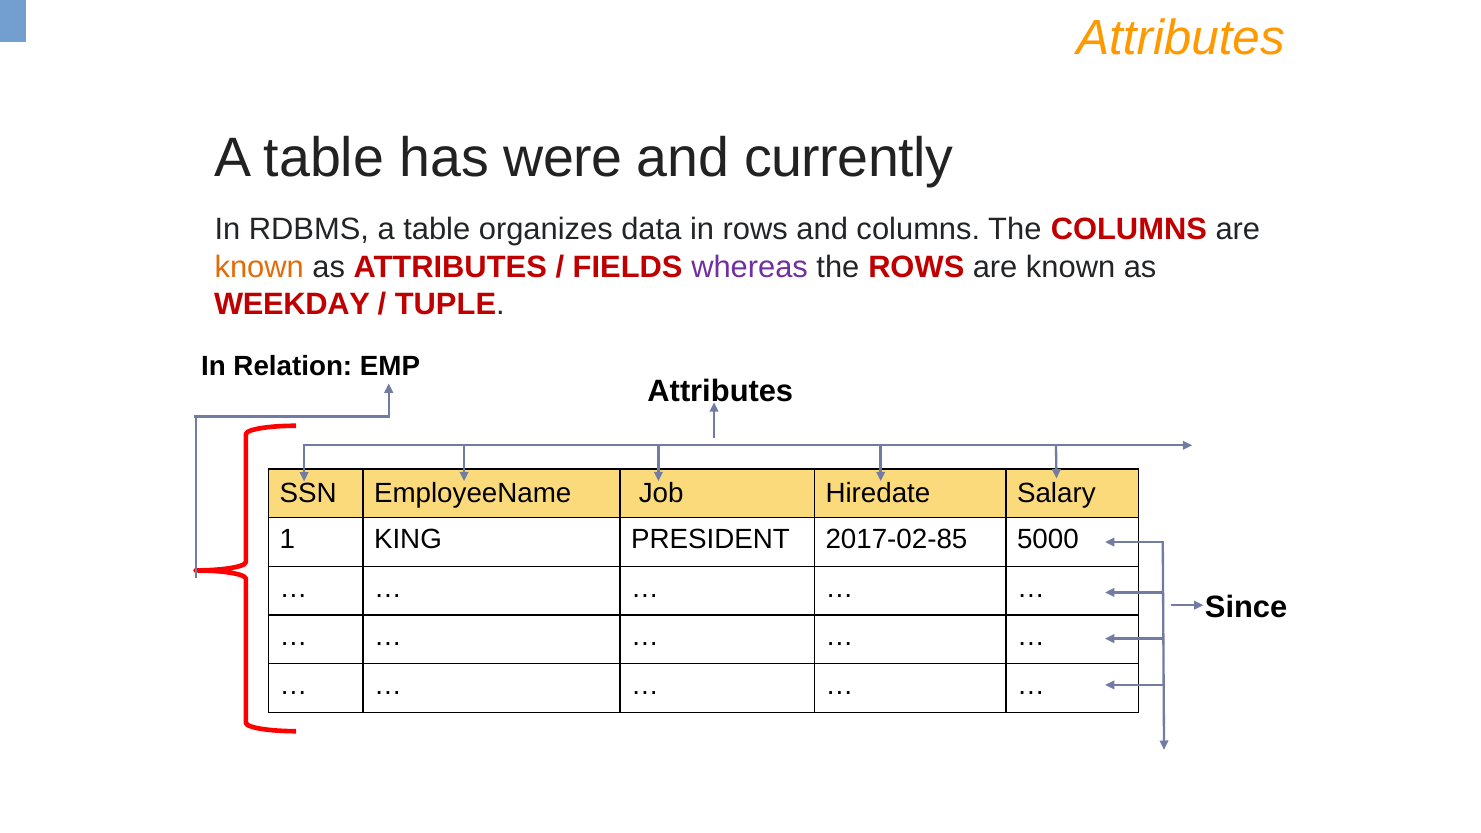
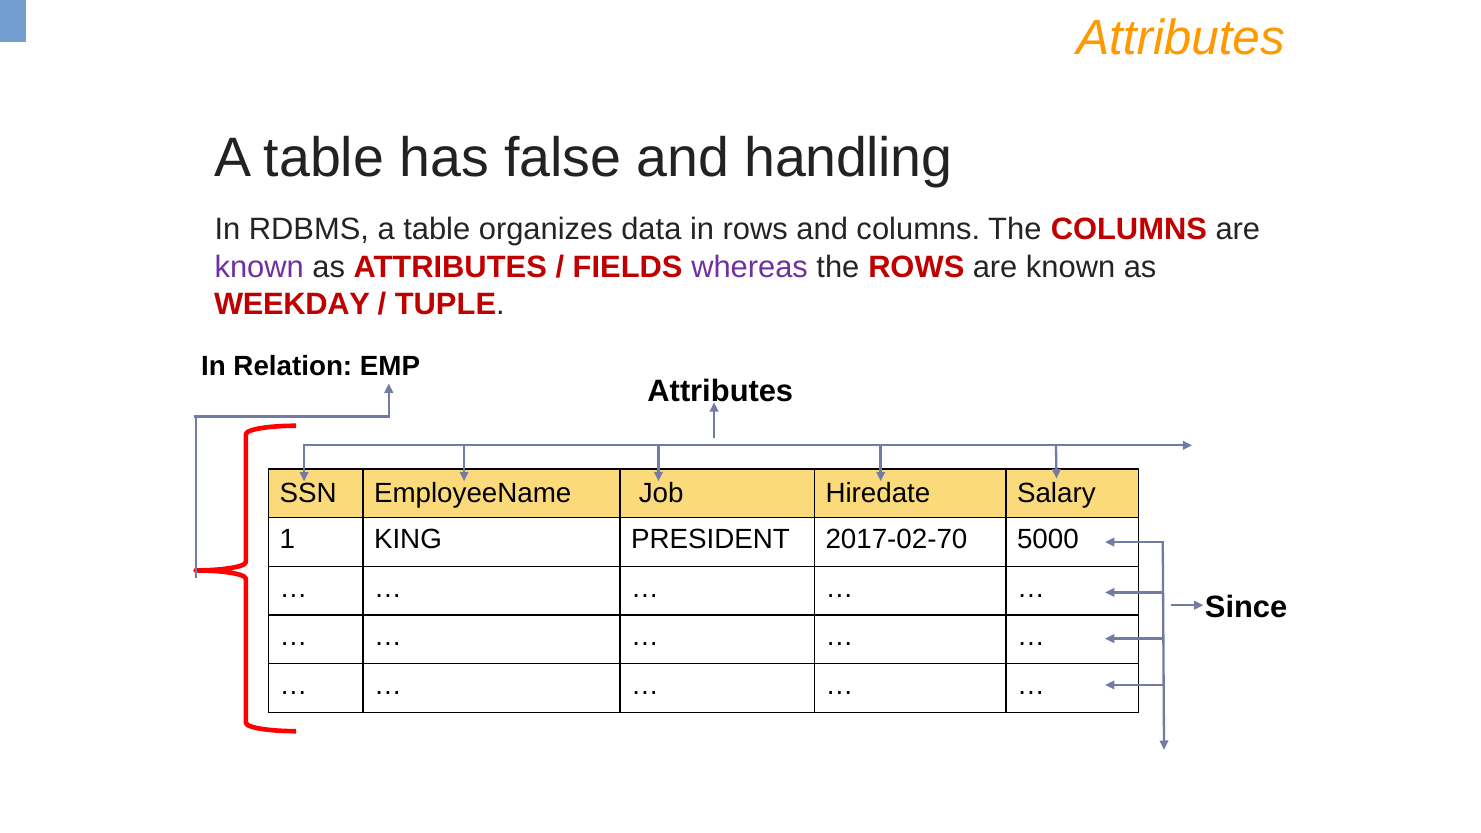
were: were -> false (563, 159)
currently: currently -> handling (848, 159)
known colour: orange -> purple (259, 267)
2017-02-85: 2017-02-85 -> 2017-02-70 (896, 539)
